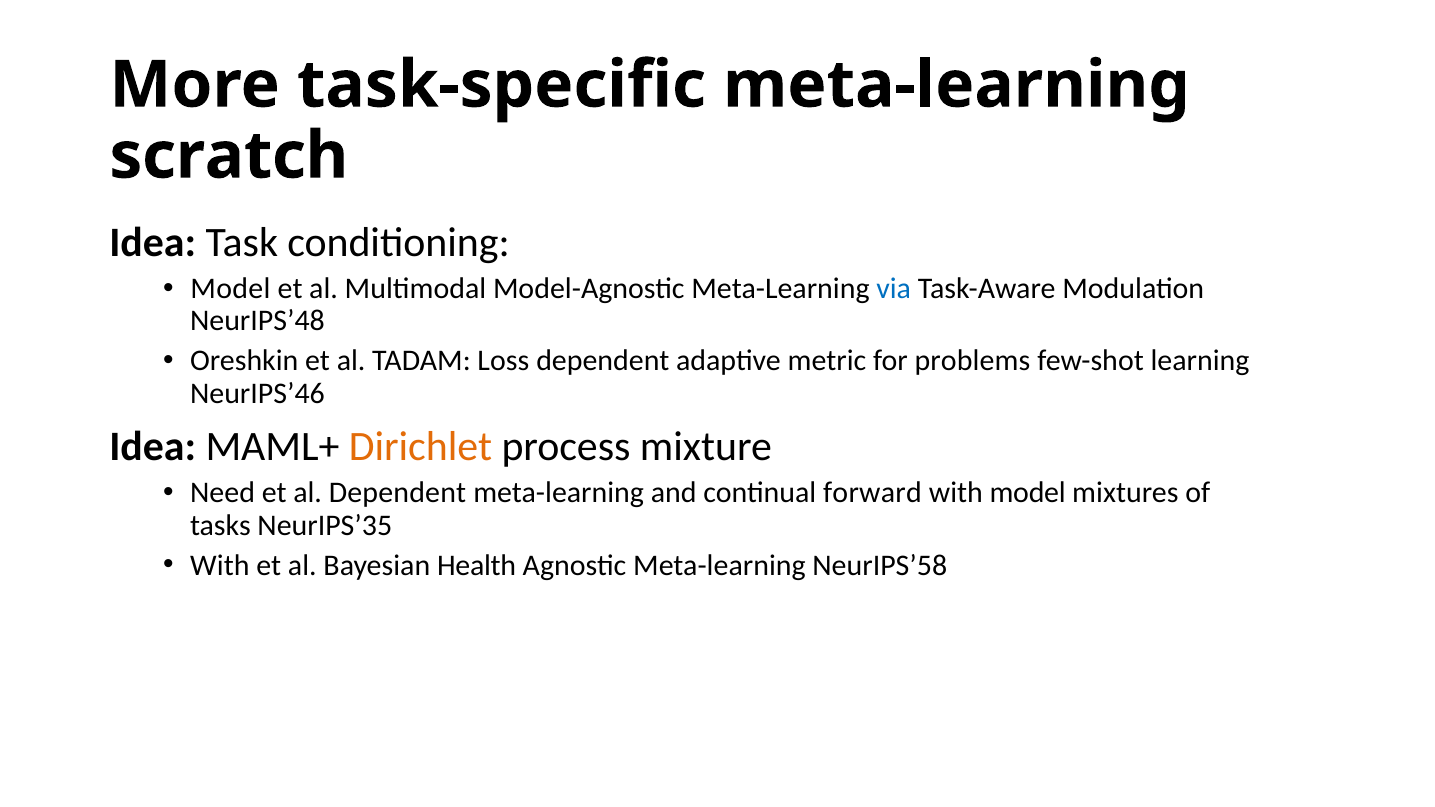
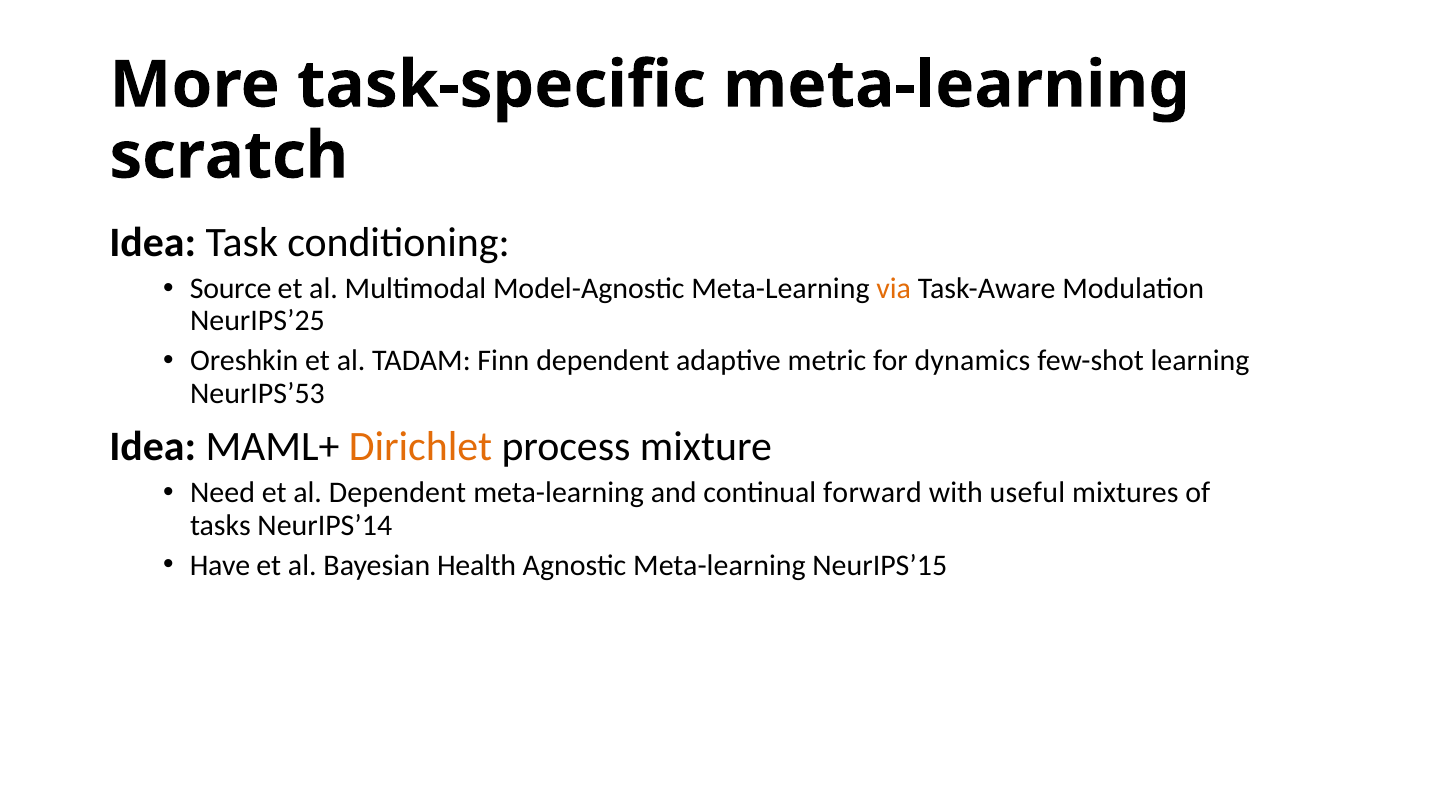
Model: Model -> Source (231, 289)
via colour: blue -> orange (894, 289)
NeurIPS’48: NeurIPS’48 -> NeurIPS’25 (257, 321)
Loss: Loss -> Finn (503, 361)
problems: problems -> dynamics (972, 361)
NeurIPS’46: NeurIPS’46 -> NeurIPS’53 (257, 393)
with model: model -> useful (1027, 493)
NeurIPS’35: NeurIPS’35 -> NeurIPS’14 (325, 525)
With: With -> Have (220, 565)
NeurIPS’58: NeurIPS’58 -> NeurIPS’15 (880, 565)
